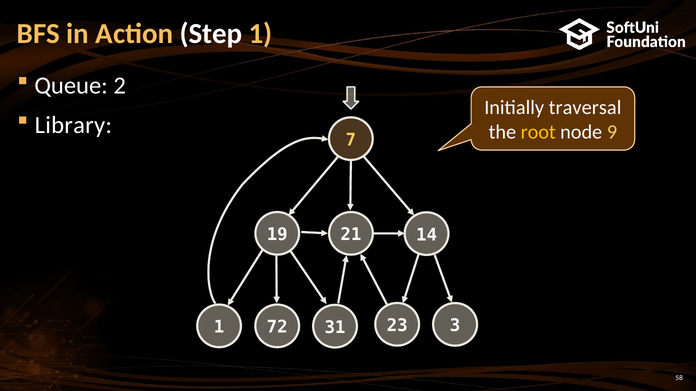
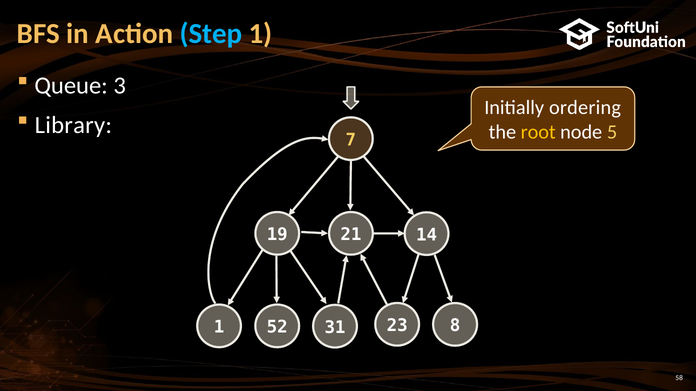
Step colour: white -> light blue (211, 34)
2: 2 -> 3 (120, 86)
traversal: traversal -> ordering (585, 108)
9: 9 -> 5 (612, 132)
3: 3 -> 8 (455, 326)
72: 72 -> 52 (277, 328)
